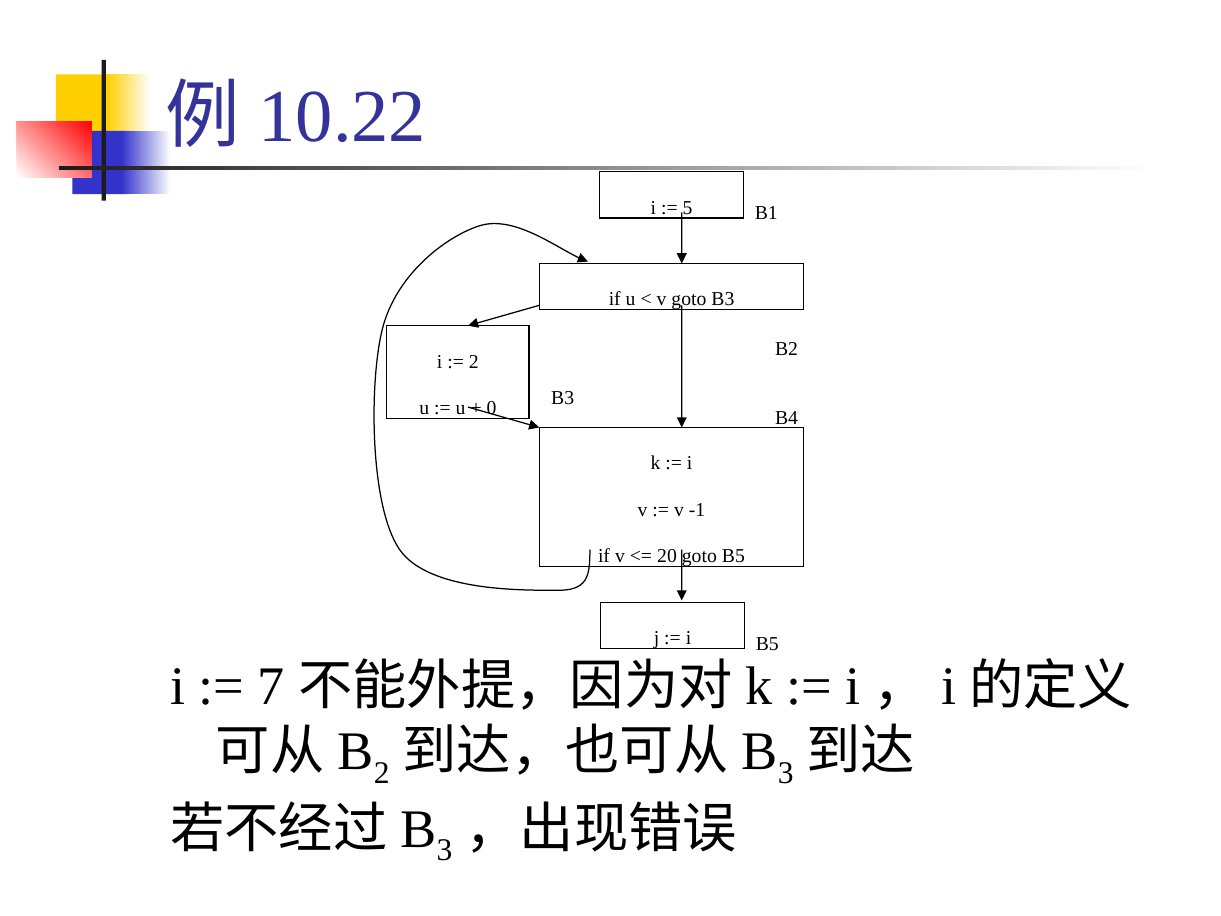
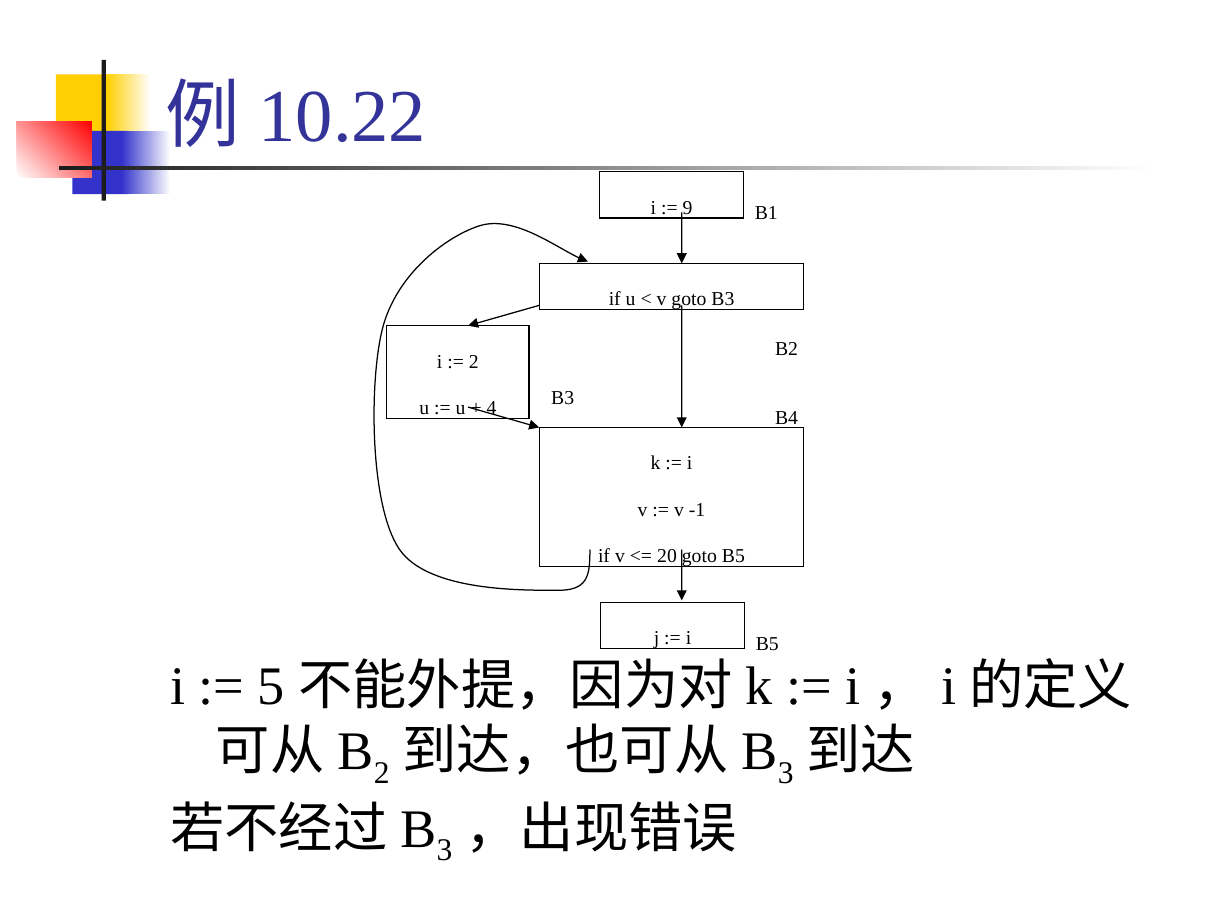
5: 5 -> 9 (688, 208)
0: 0 -> 4 (492, 408)
7: 7 -> 5 (272, 686)
